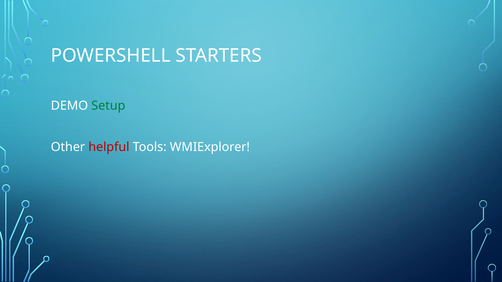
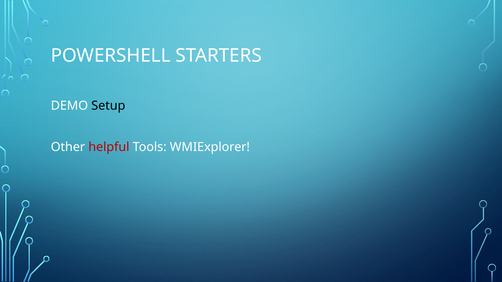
Setup colour: green -> black (108, 106)
